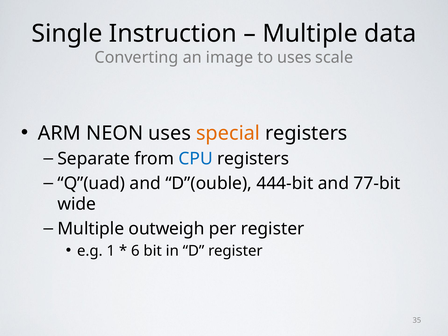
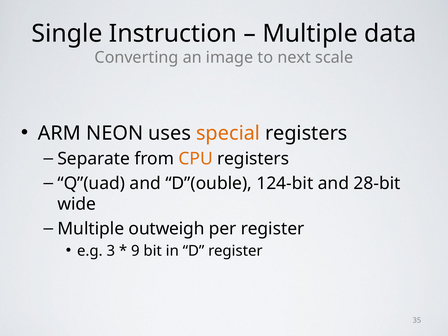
to uses: uses -> next (294, 58)
CPU colour: blue -> orange (196, 159)
444-bit: 444-bit -> 124-bit (285, 183)
77-bit: 77-bit -> 28-bit (377, 183)
1: 1 -> 3 (111, 251)
6: 6 -> 9 (135, 251)
